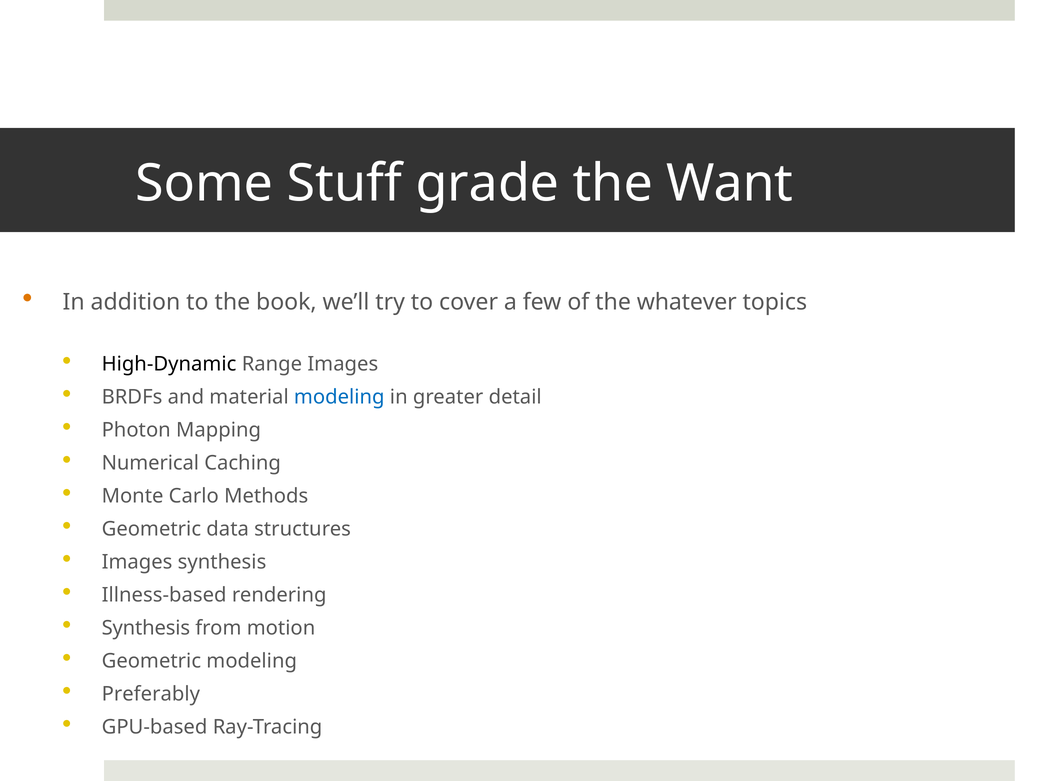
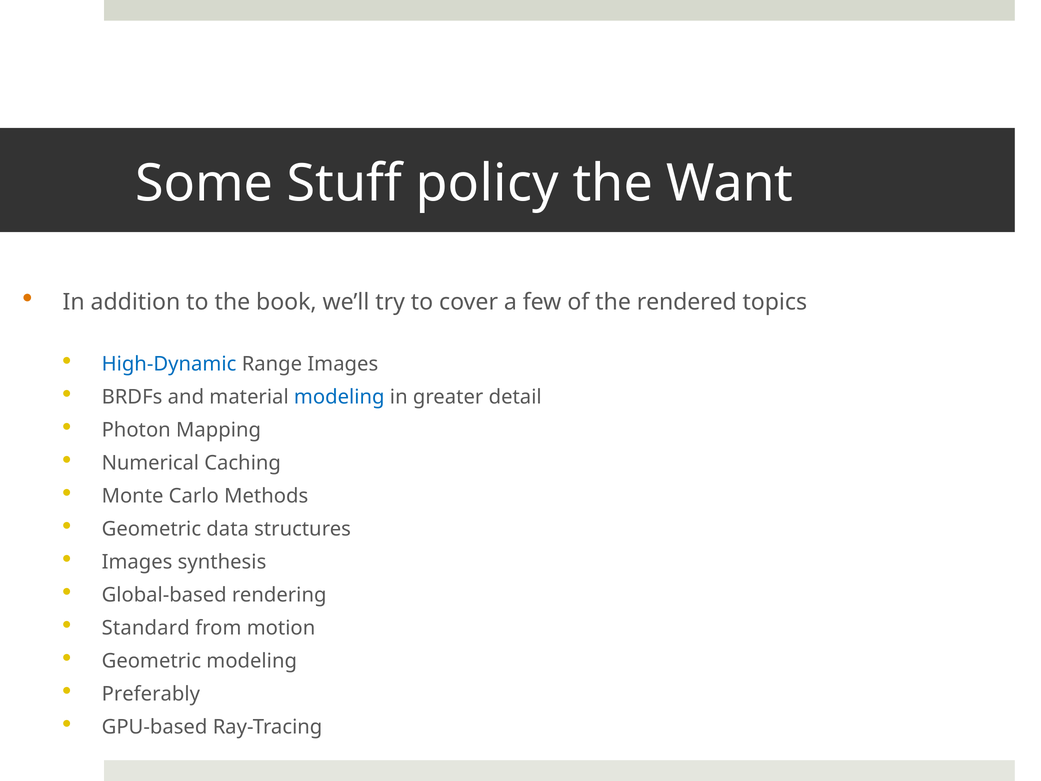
grade: grade -> policy (487, 184)
whatever: whatever -> rendered (687, 302)
High-Dynamic colour: black -> blue (169, 364)
Illness-based: Illness-based -> Global-based (164, 595)
Synthesis: Synthesis -> Standard (146, 628)
